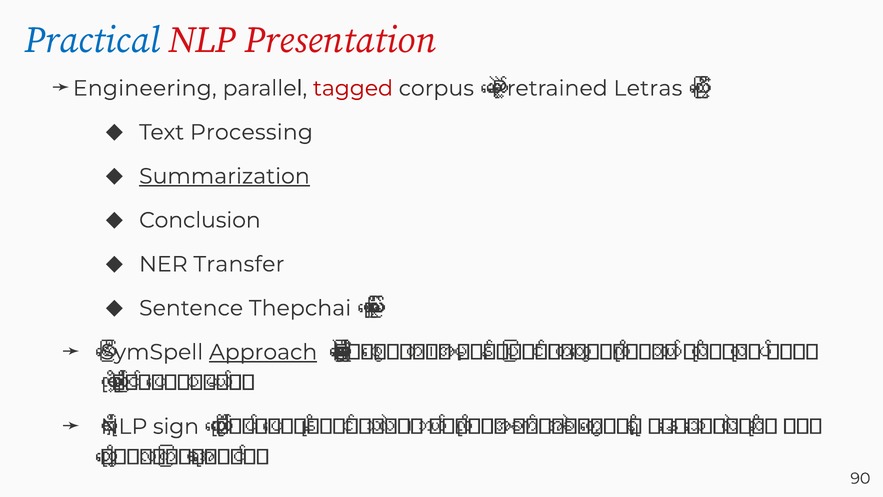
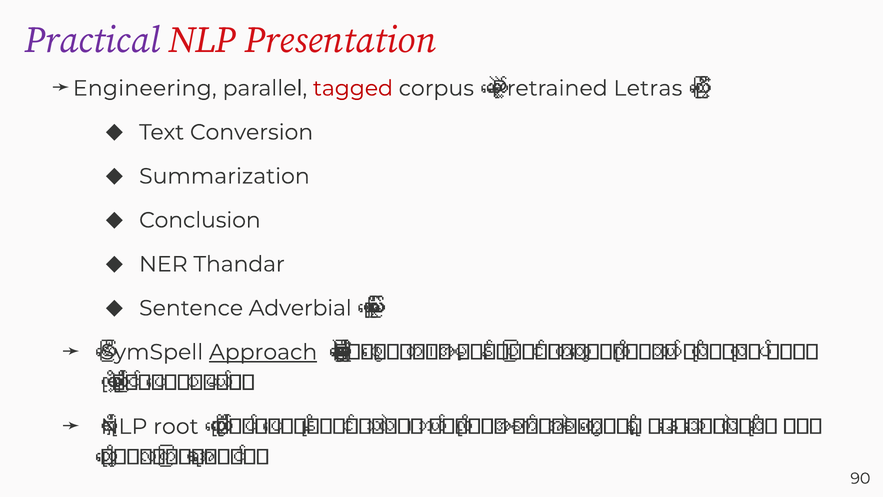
Practical colour: blue -> purple (93, 40)
Processing: Processing -> Conversion (252, 132)
Summarization underline: present -> none (224, 176)
Transfer: Transfer -> Thandar (239, 264)
Thepchai: Thepchai -> Adverbial (300, 308)
sign: sign -> root (176, 426)
